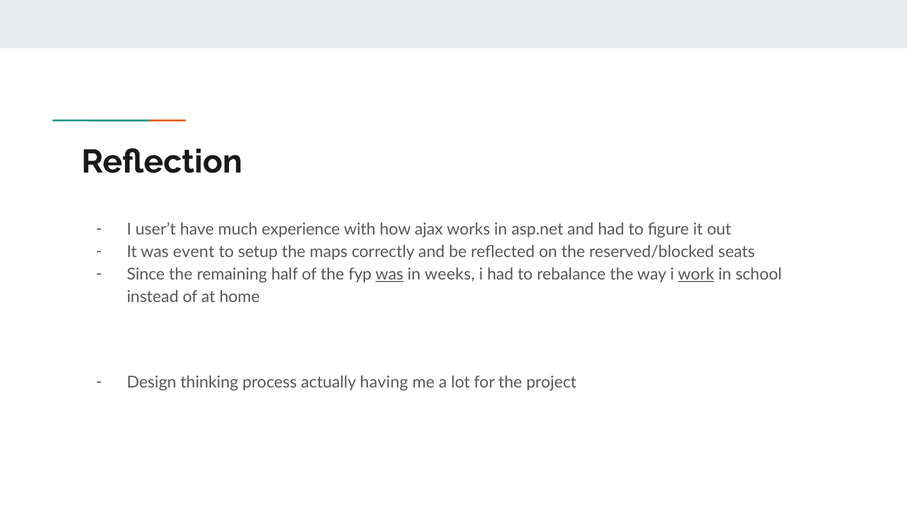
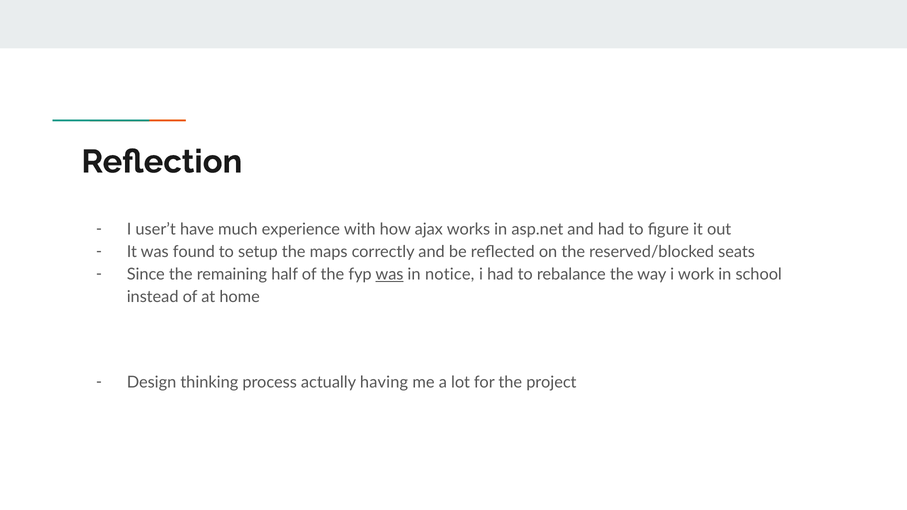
event: event -> found (194, 252)
weeks: weeks -> notice (450, 274)
work underline: present -> none (696, 274)
